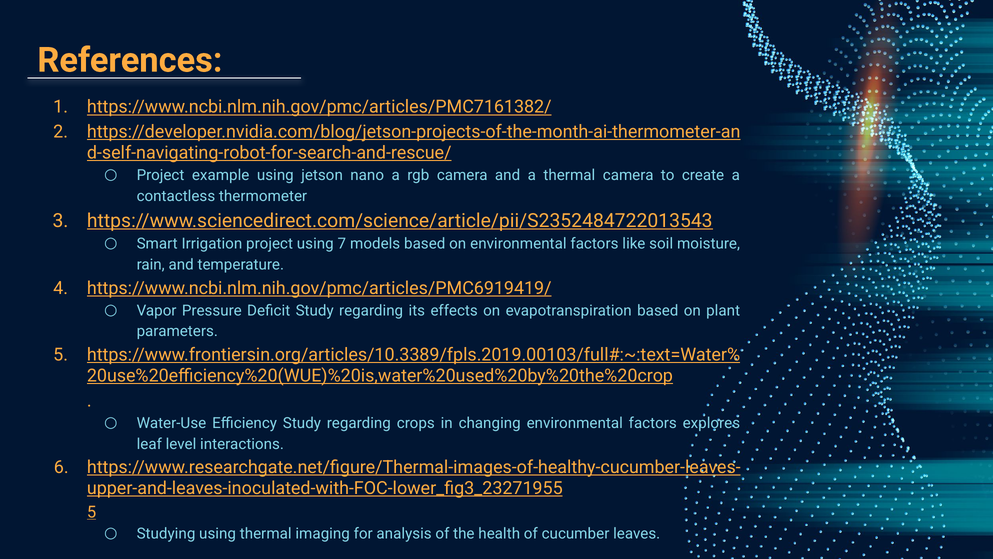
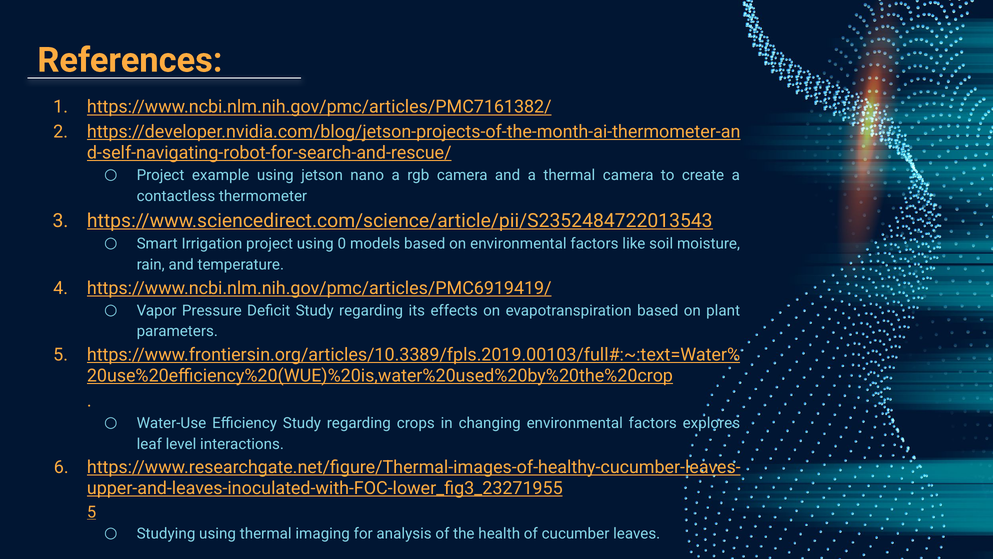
7: 7 -> 0 (342, 244)
